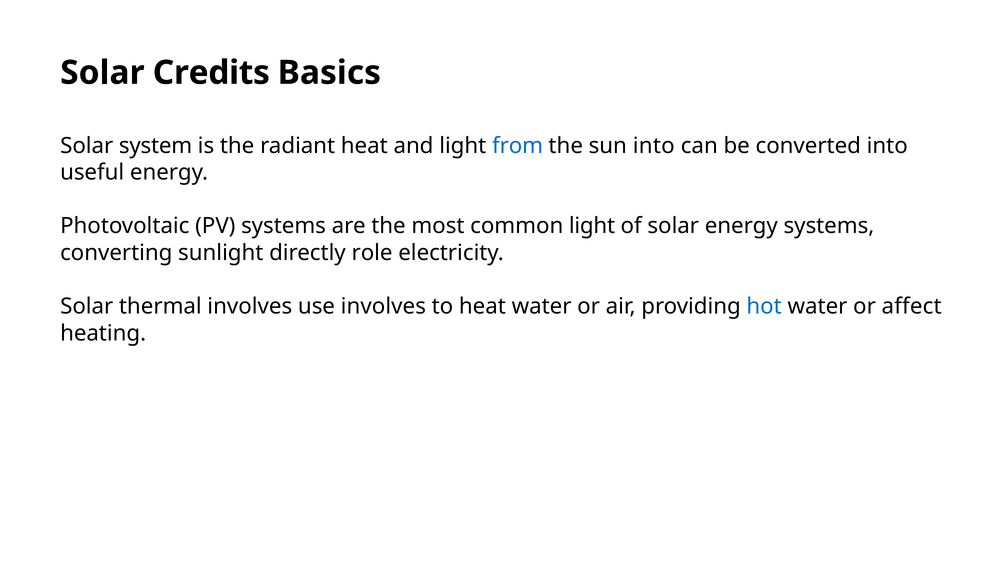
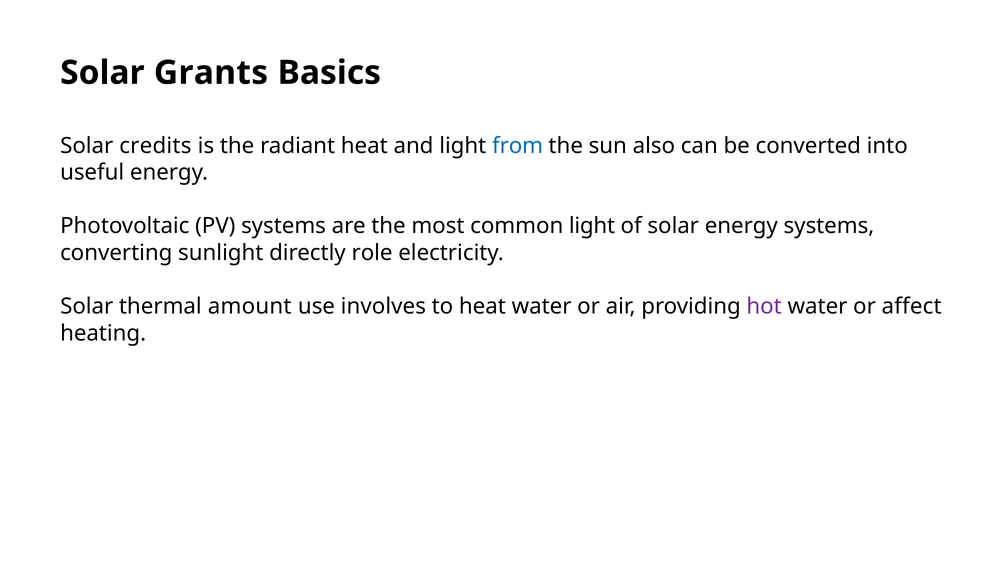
Credits: Credits -> Grants (211, 73)
system: system -> credits (155, 146)
sun into: into -> also (654, 146)
thermal involves: involves -> amount (250, 307)
hot colour: blue -> purple (764, 307)
